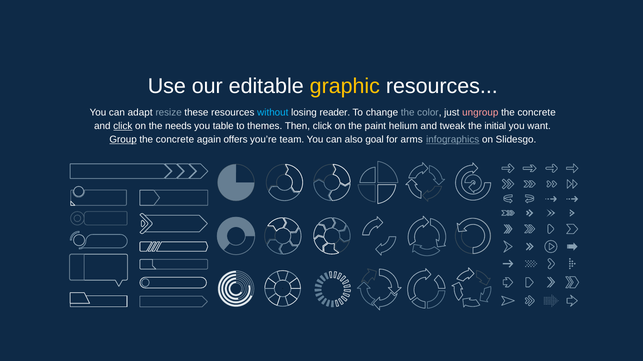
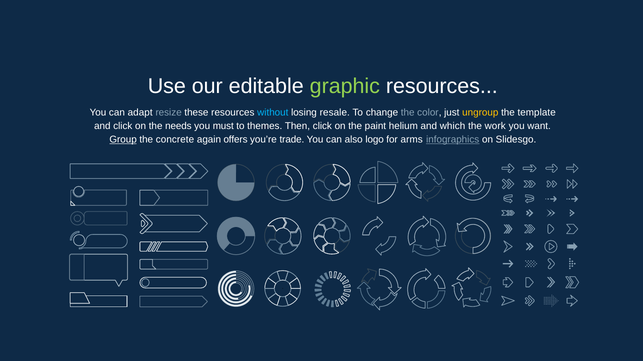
graphic colour: yellow -> light green (345, 86)
reader: reader -> resale (335, 113)
ungroup colour: pink -> yellow (480, 113)
concrete: concrete -> template (537, 113)
click underline: present -> none (123, 126)
table: table -> must (223, 126)
tweak: tweak -> which (453, 126)
initial: initial -> work (495, 126)
team: team -> trade (292, 140)
goal: goal -> logo (375, 140)
